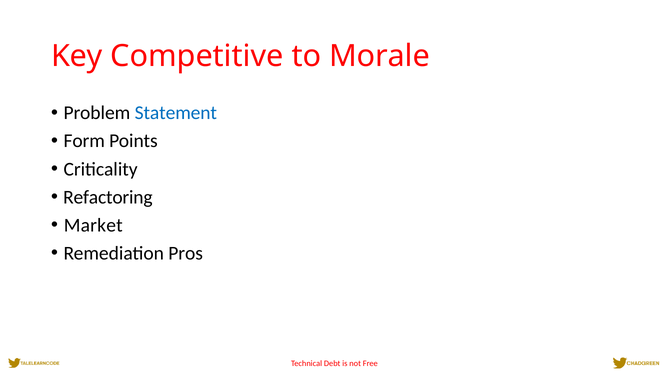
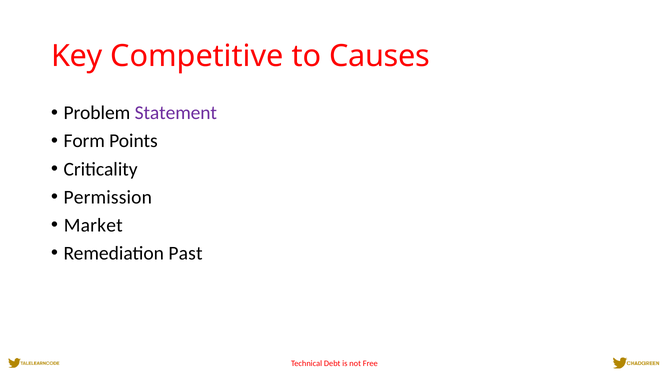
Morale: Morale -> Causes (380, 56)
Statement colour: blue -> purple (176, 113)
Refactoring: Refactoring -> Permission (108, 197)
Pros: Pros -> Past (185, 253)
